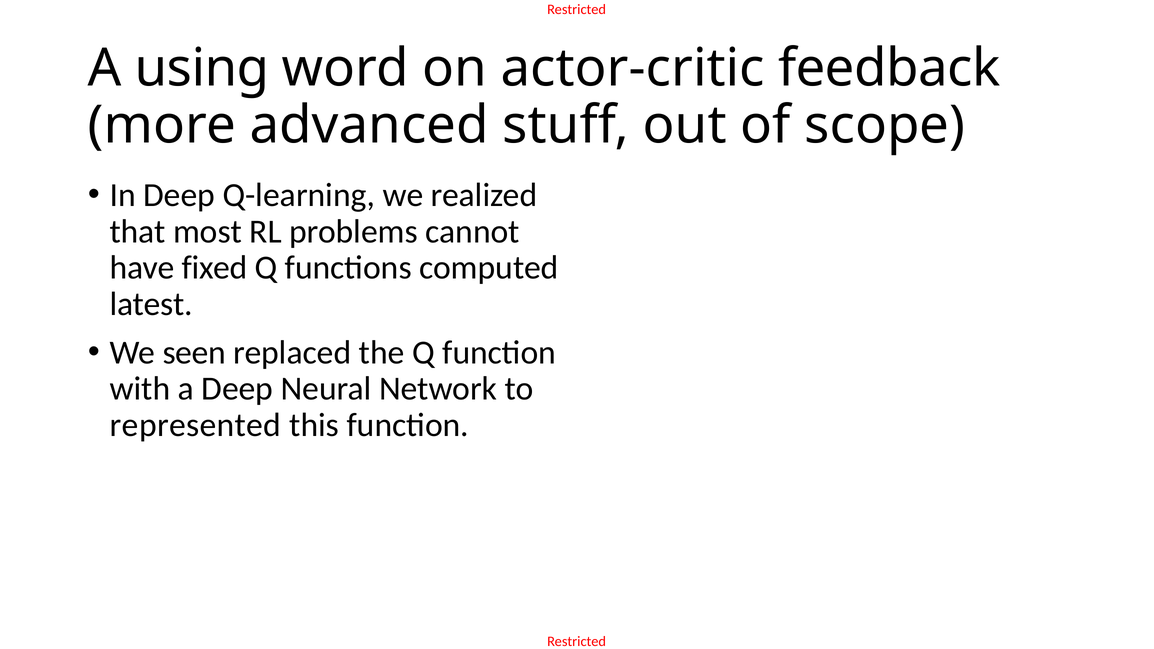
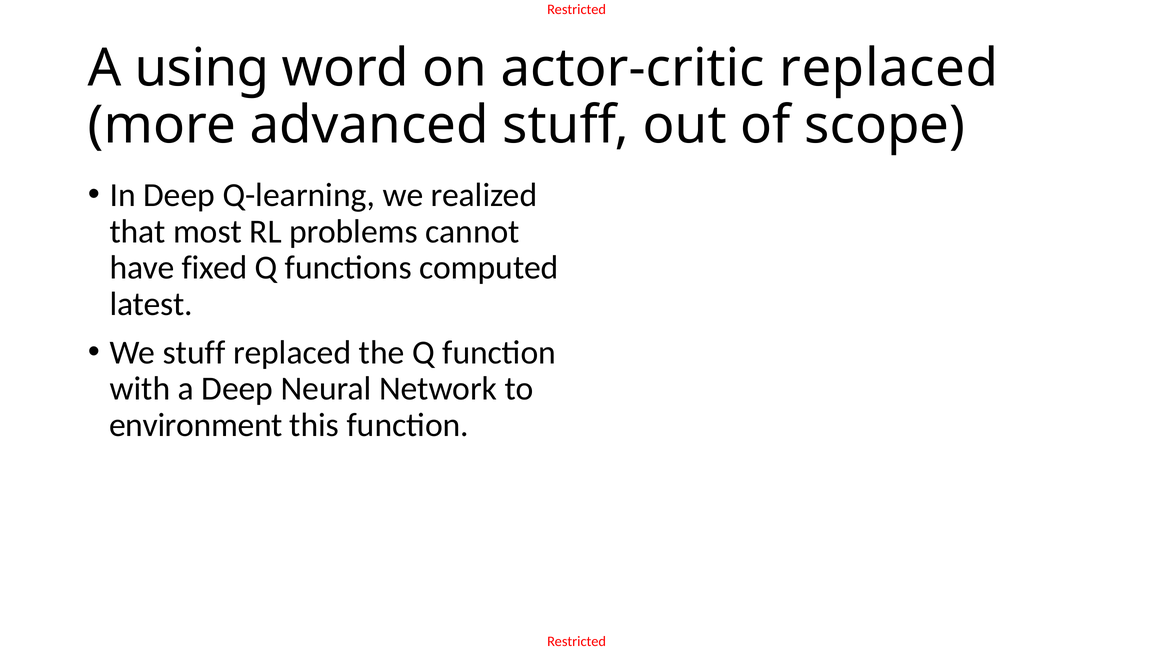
actor-critic feedback: feedback -> replaced (889, 68)
We seen: seen -> stuff (194, 353)
represented: represented -> environment (196, 425)
